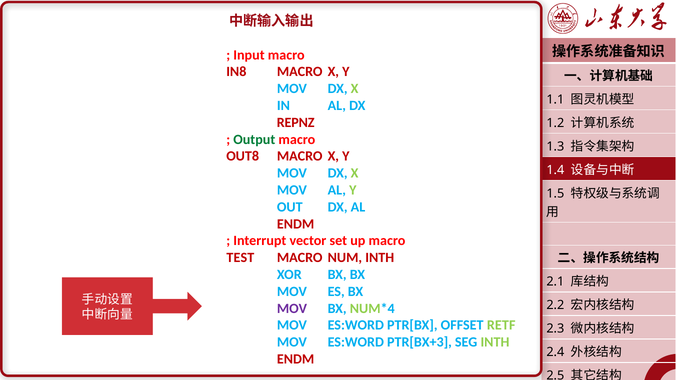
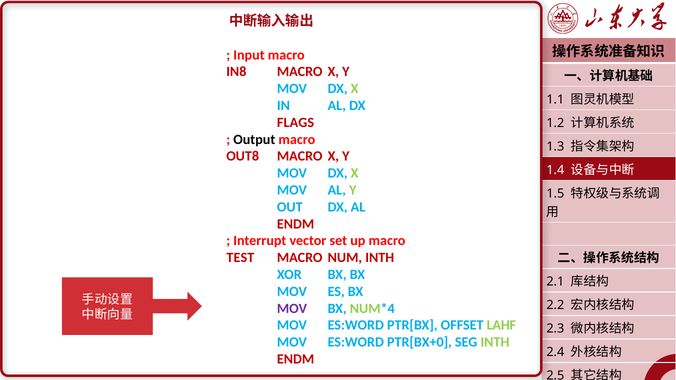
REPNZ: REPNZ -> FLAGS (296, 123)
Output colour: green -> black (254, 140)
RETF: RETF -> LAHF (501, 325)
PTR[BX+3: PTR[BX+3 -> PTR[BX+0 (419, 342)
